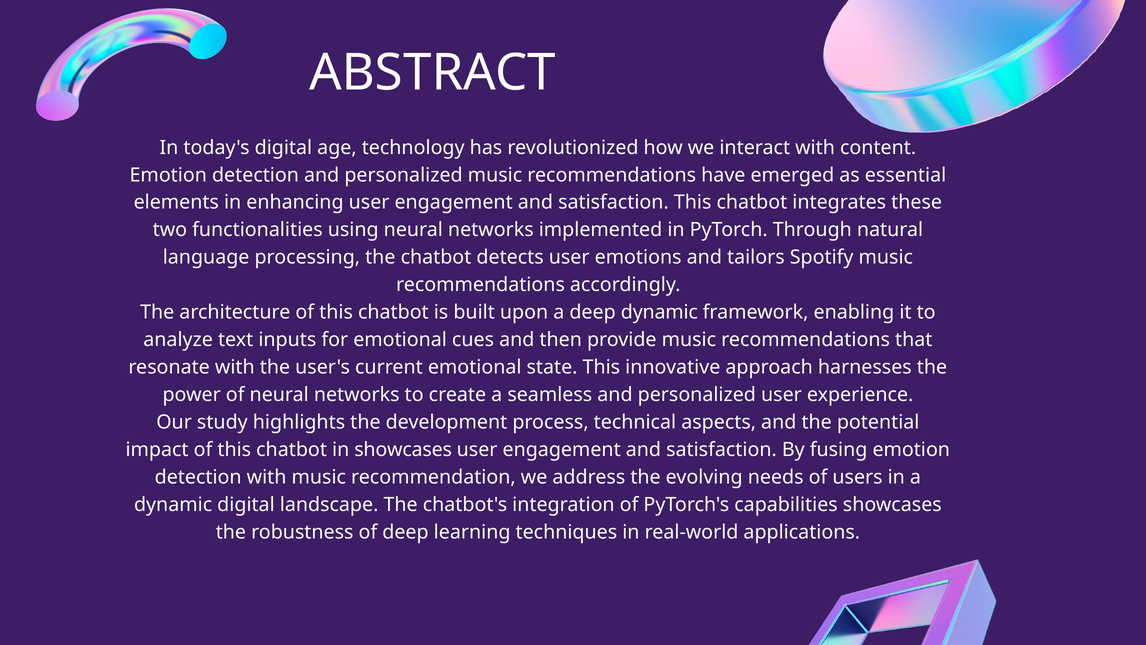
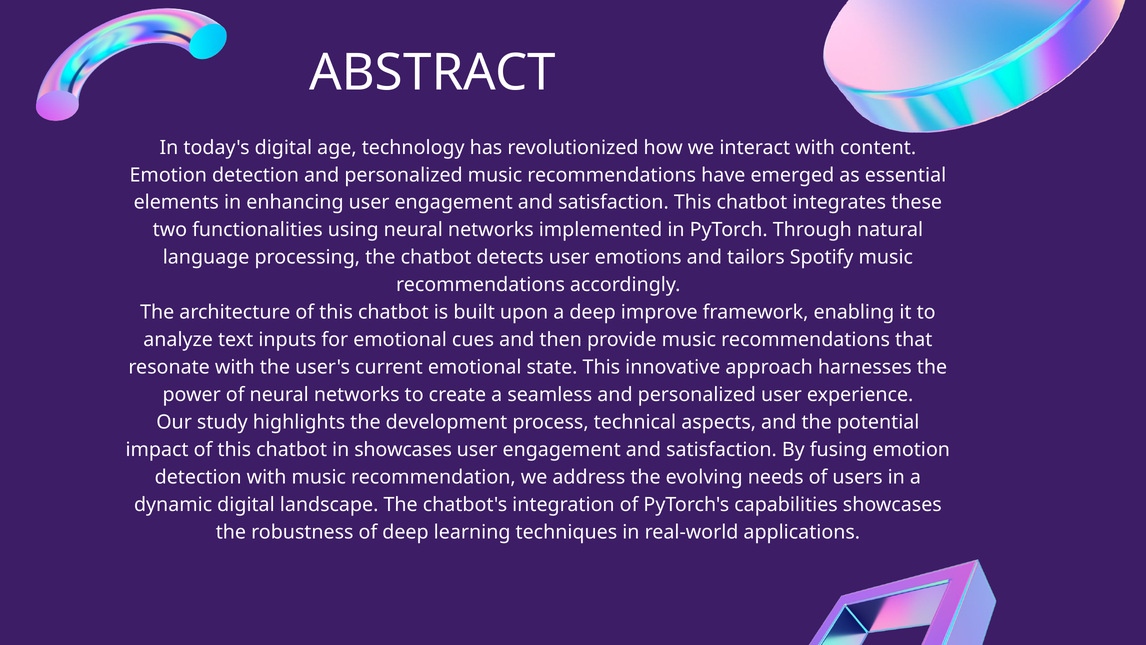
deep dynamic: dynamic -> improve (659, 312)
